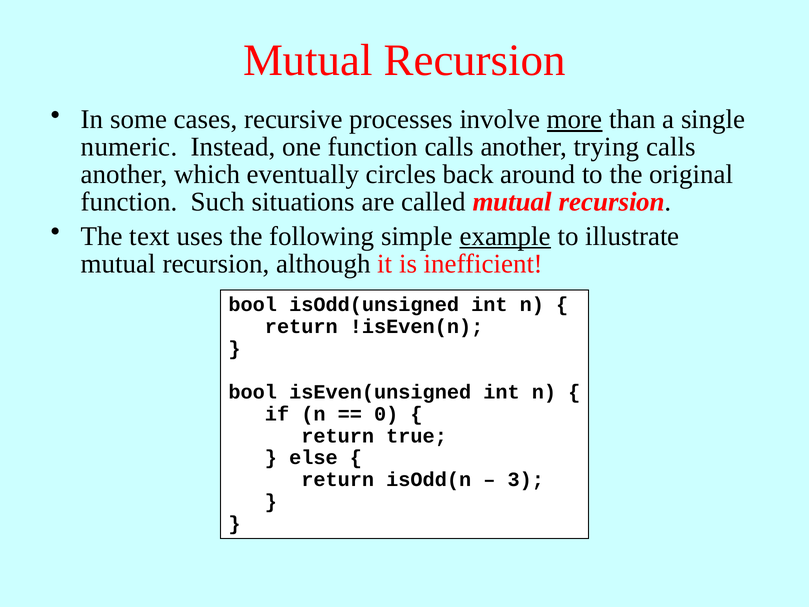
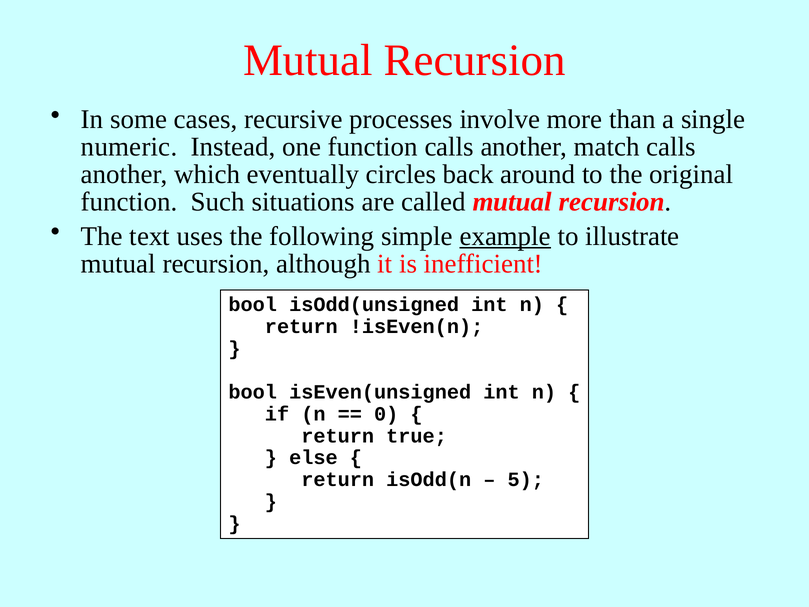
more underline: present -> none (575, 119)
trying: trying -> match (607, 147)
3: 3 -> 5 (526, 479)
